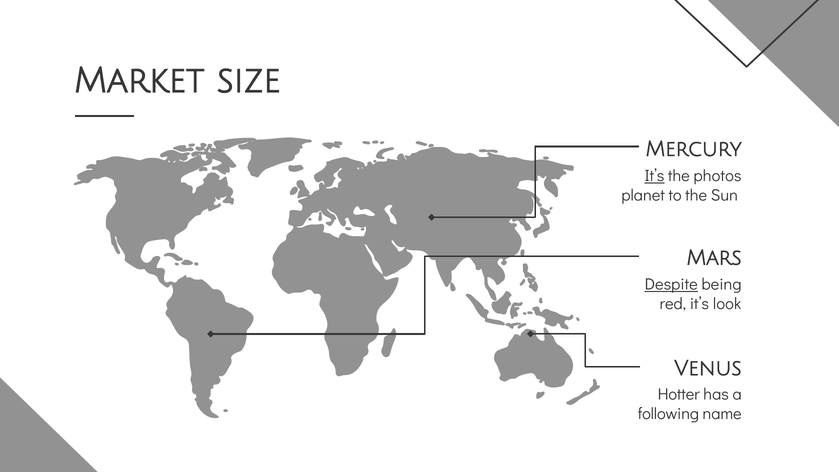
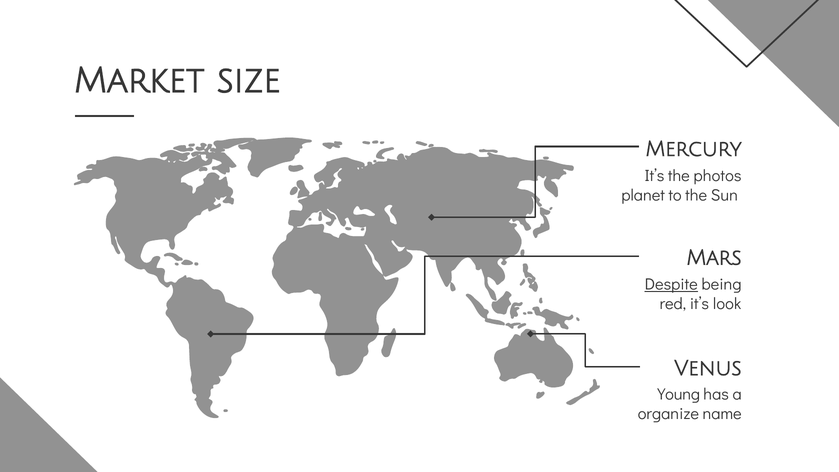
It’s underline: present -> none (654, 176)
Hotter: Hotter -> Young (679, 394)
following: following -> organize (668, 414)
